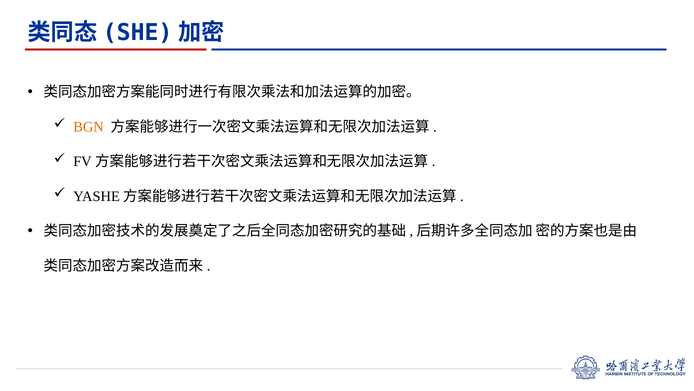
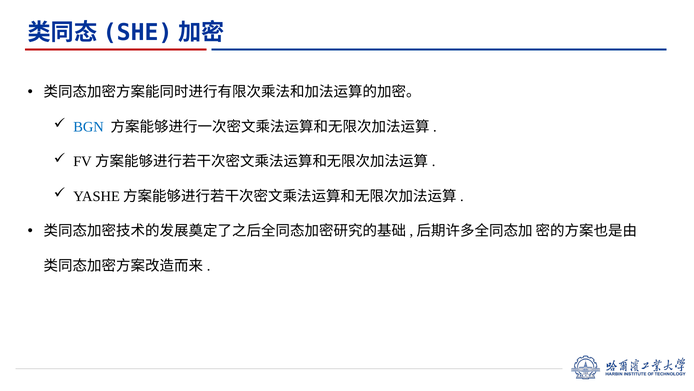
BGN colour: orange -> blue (89, 127)
